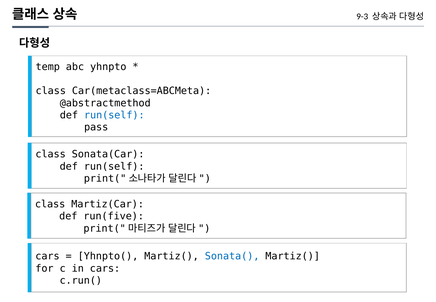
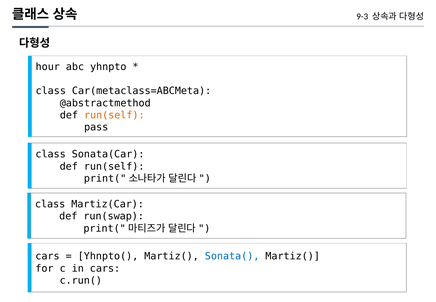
temp: temp -> hour (48, 67)
run(self colour: blue -> orange (114, 115)
run(five: run(five -> run(swap (114, 216)
